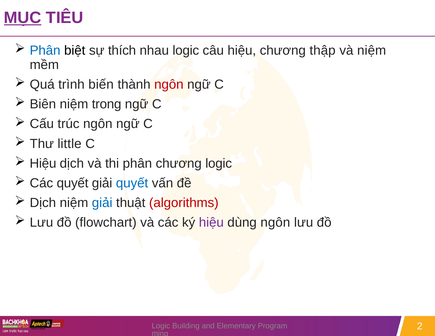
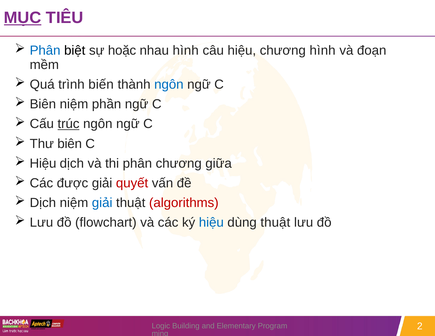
thích: thích -> hoặc (122, 51)
nhau logic: logic -> hình (186, 51)
chương thập: thập -> hình (323, 51)
và niệm: niệm -> đoạn (372, 51)
ngôn colour: red -> blue (169, 85)
trong: trong -> phần (107, 104)
trúc underline: none -> present (68, 124)
Thư little: little -> biên (70, 144)
chương logic: logic -> giữa (219, 163)
Các quyết: quyết -> được (72, 183)
quyết colour: blue -> red (132, 183)
hiệu colour: purple -> blue (211, 223)
dùng ngôn: ngôn -> thuật (275, 223)
